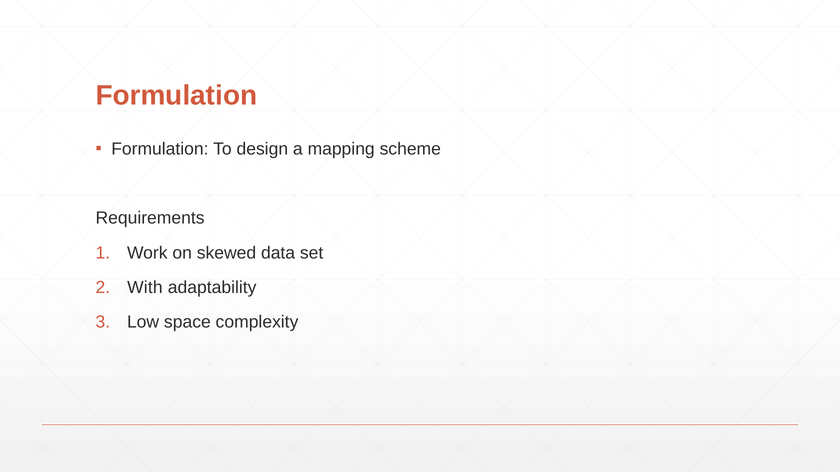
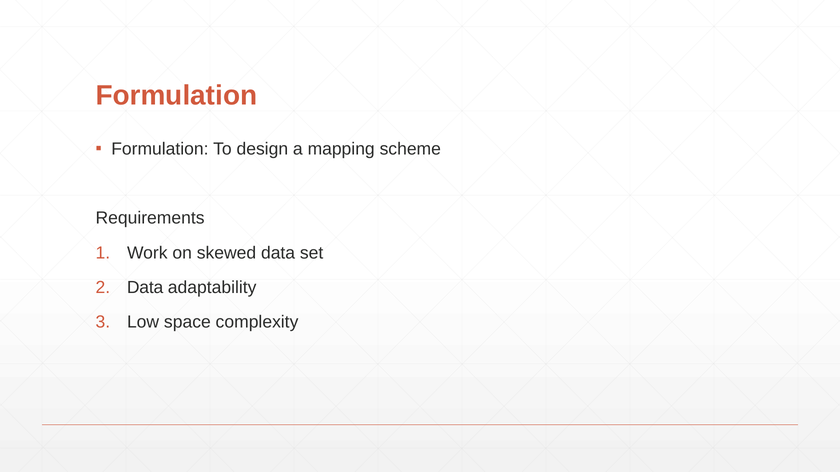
With: With -> Data (145, 288)
